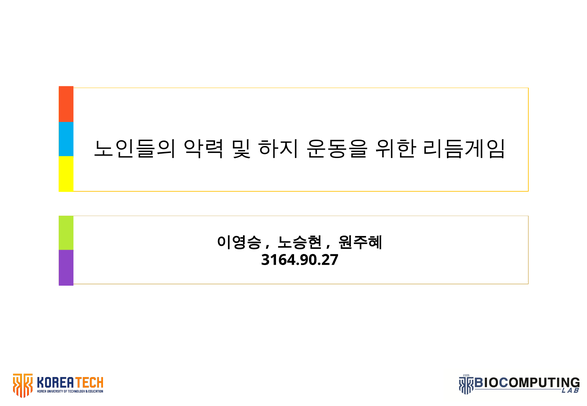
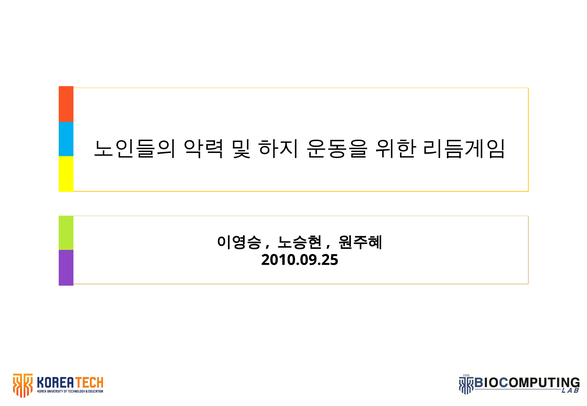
3164.90.27: 3164.90.27 -> 2010.09.25 (300, 260)
